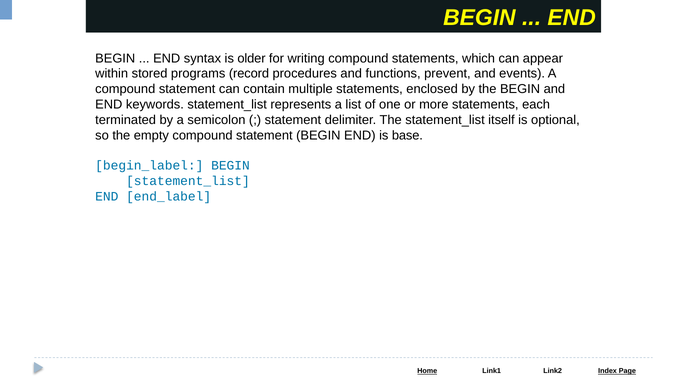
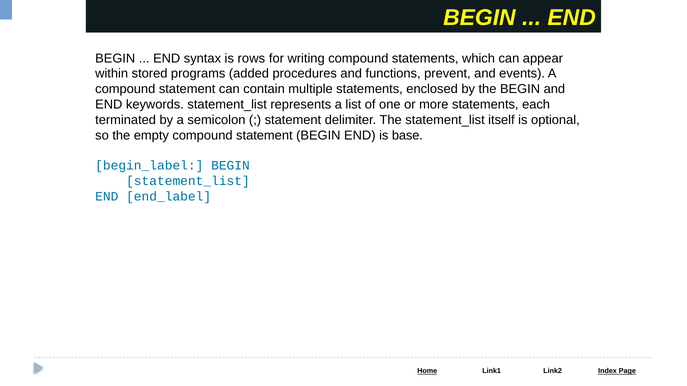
older: older -> rows (251, 58)
record: record -> added (249, 74)
